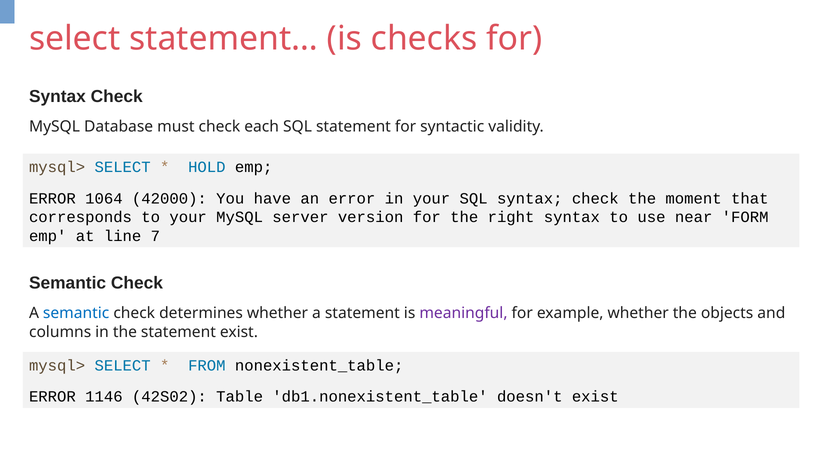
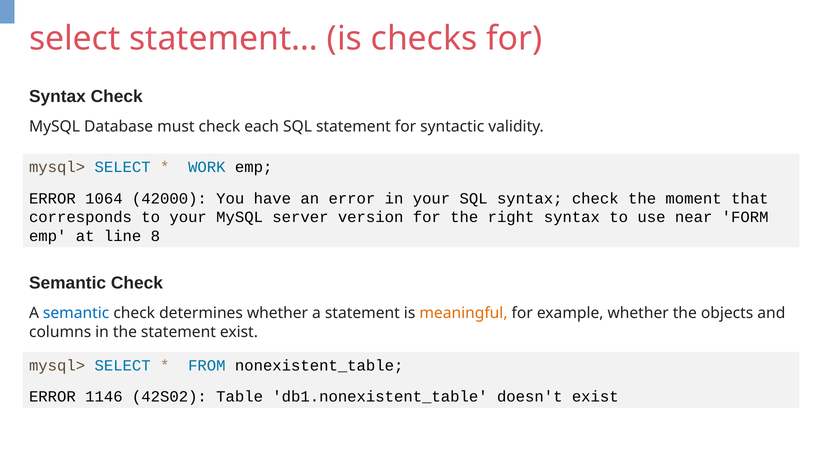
HOLD: HOLD -> WORK (207, 167)
7: 7 -> 8 (155, 236)
meaningful colour: purple -> orange (463, 313)
